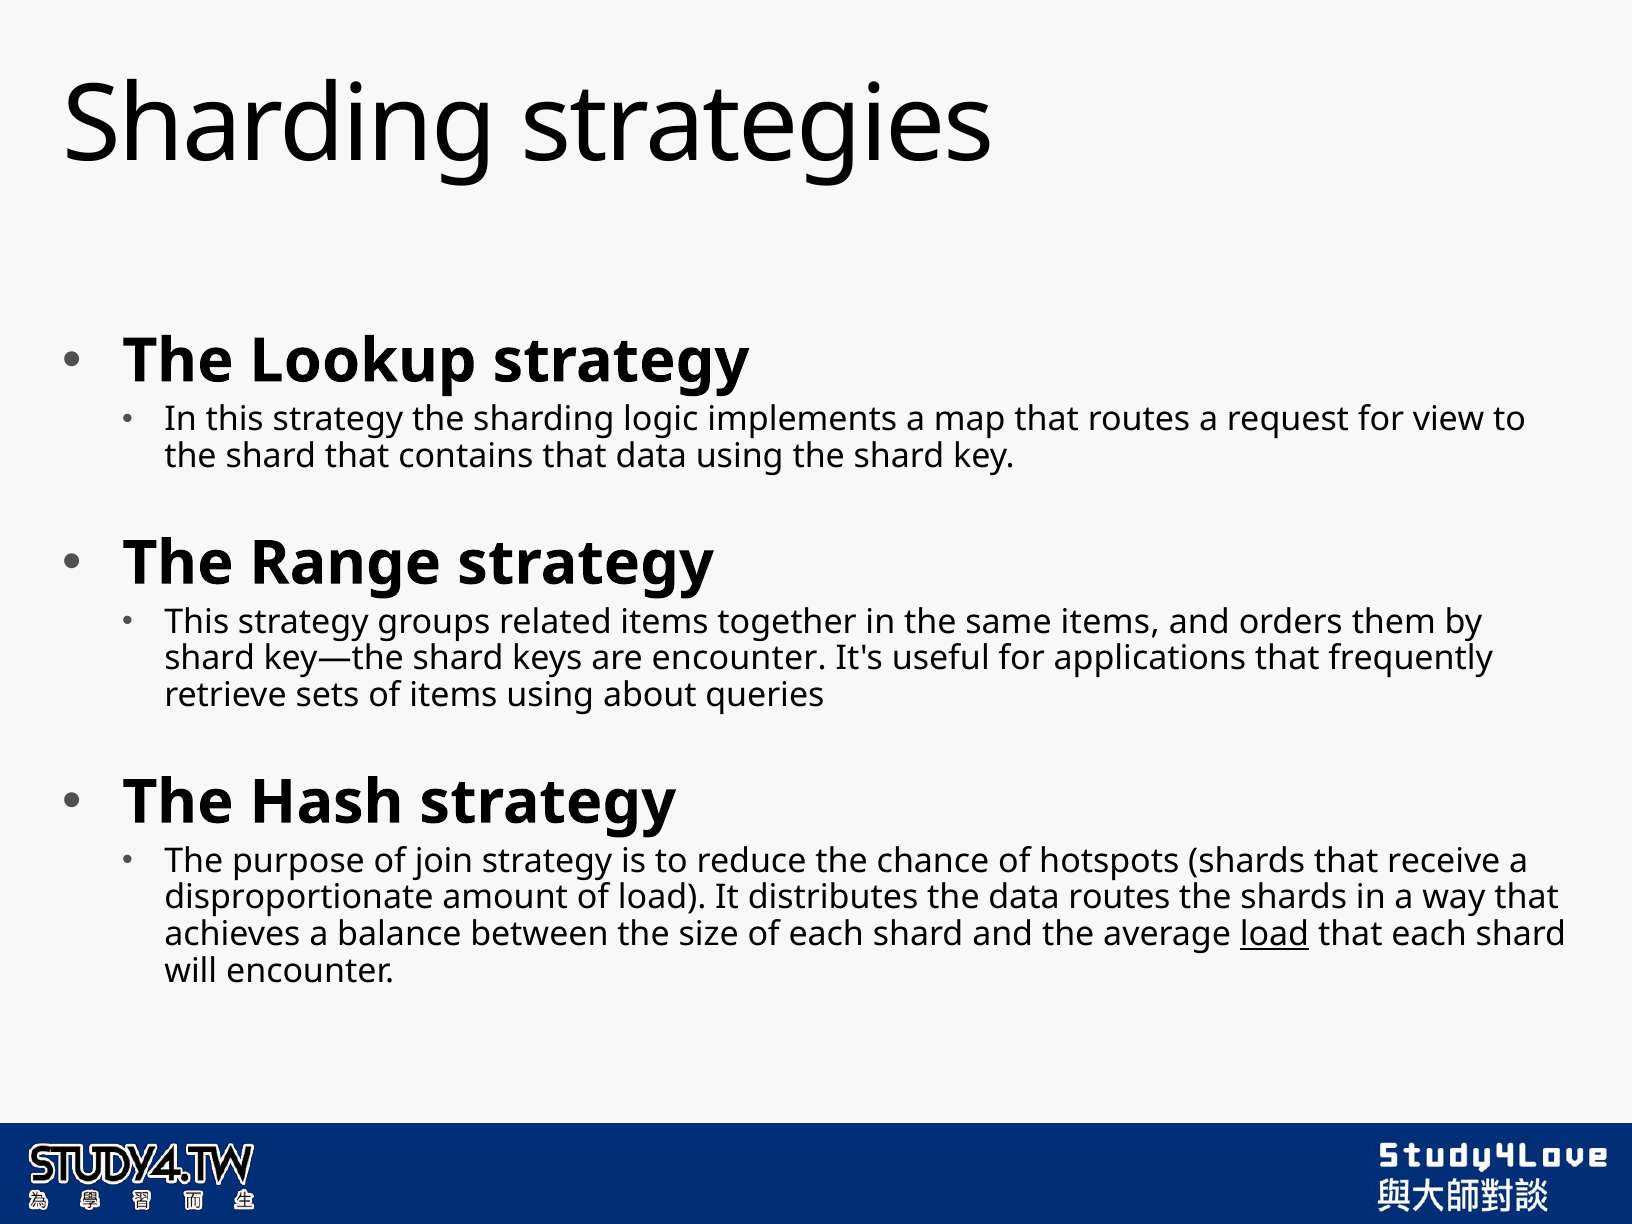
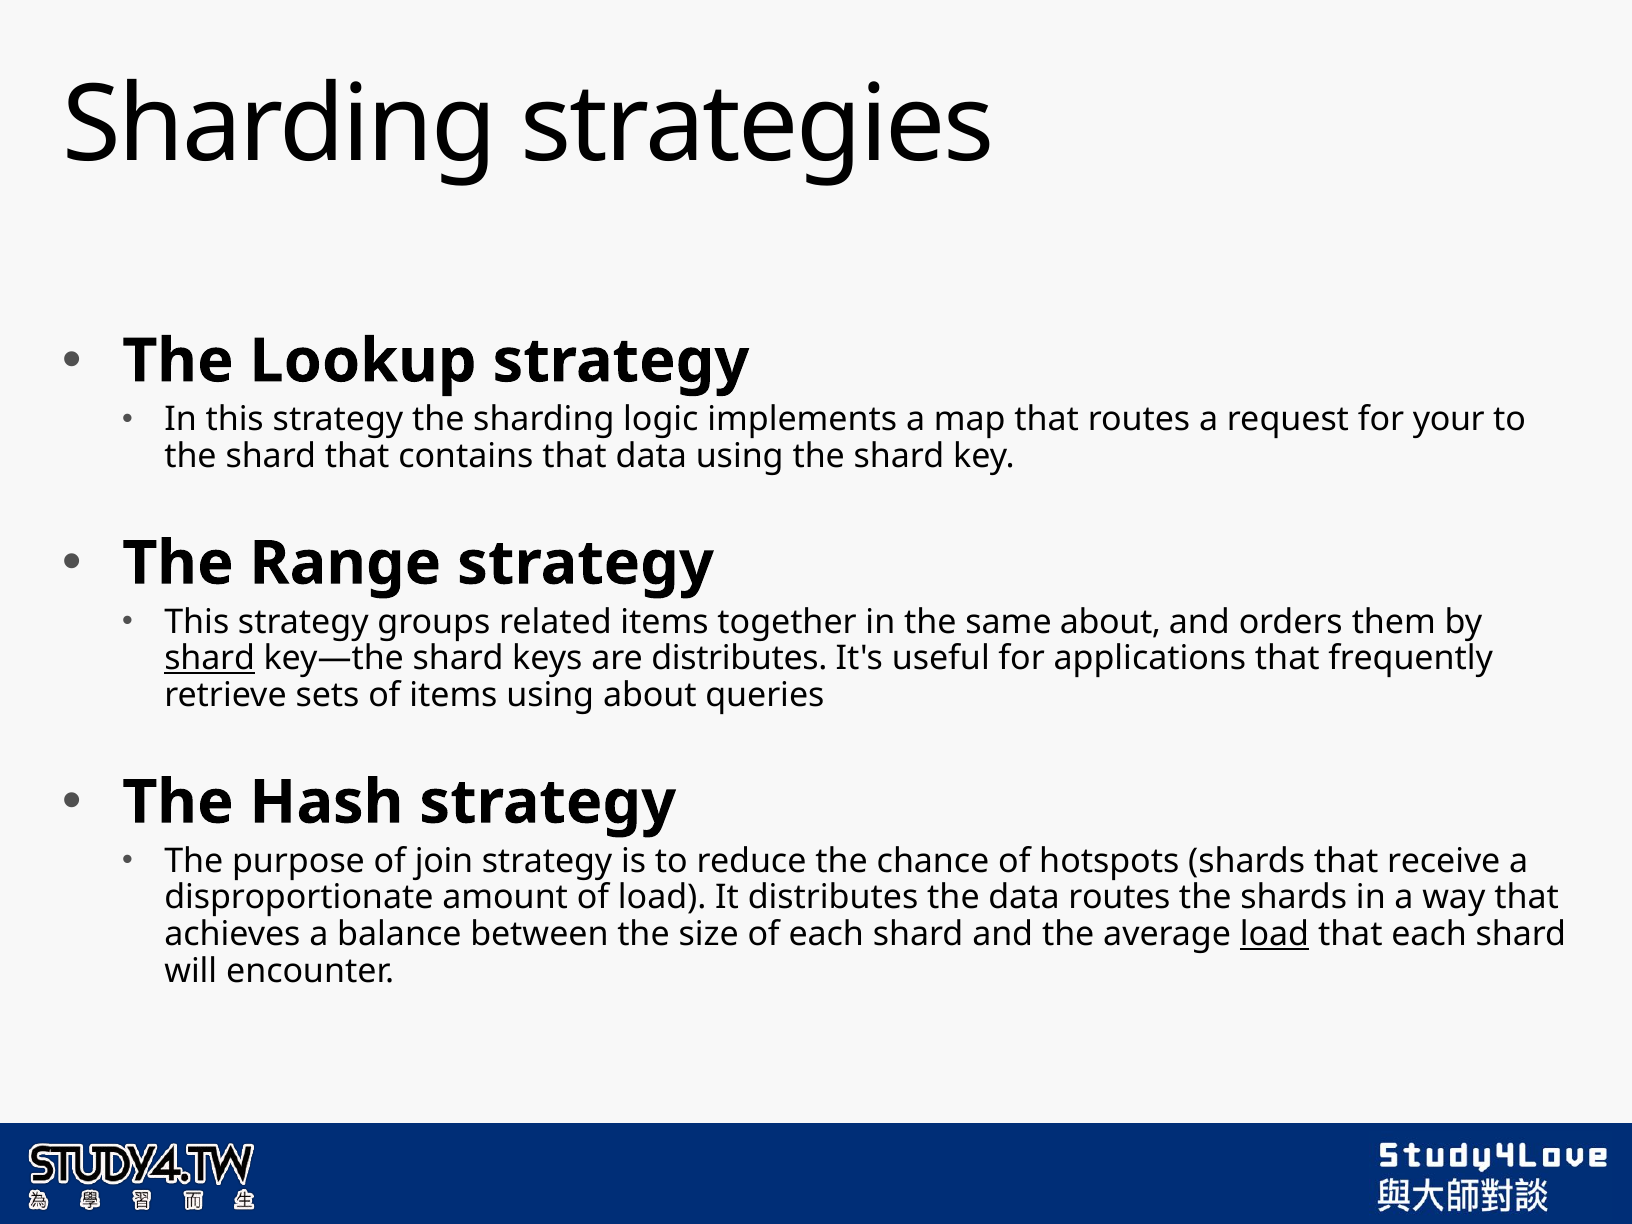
view: view -> your (1449, 420)
same items: items -> about (1110, 622)
shard underline: none -> present (210, 659)
are encounter: encounter -> distributes (739, 659)
